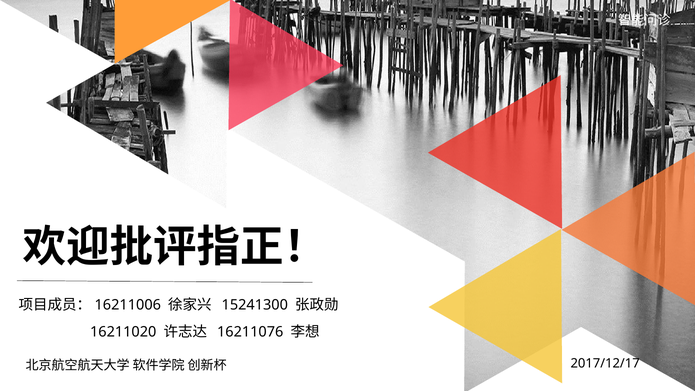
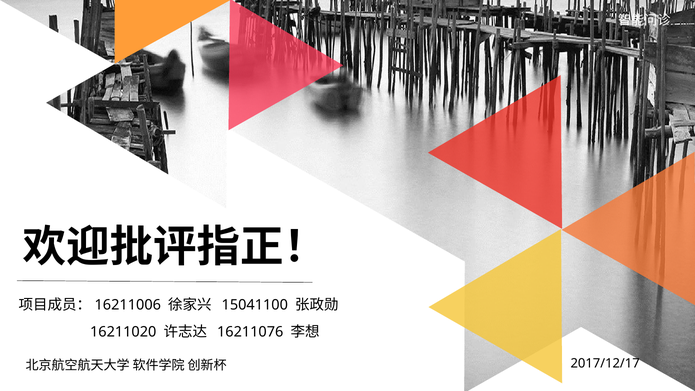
15241300: 15241300 -> 15041100 (255, 305)
